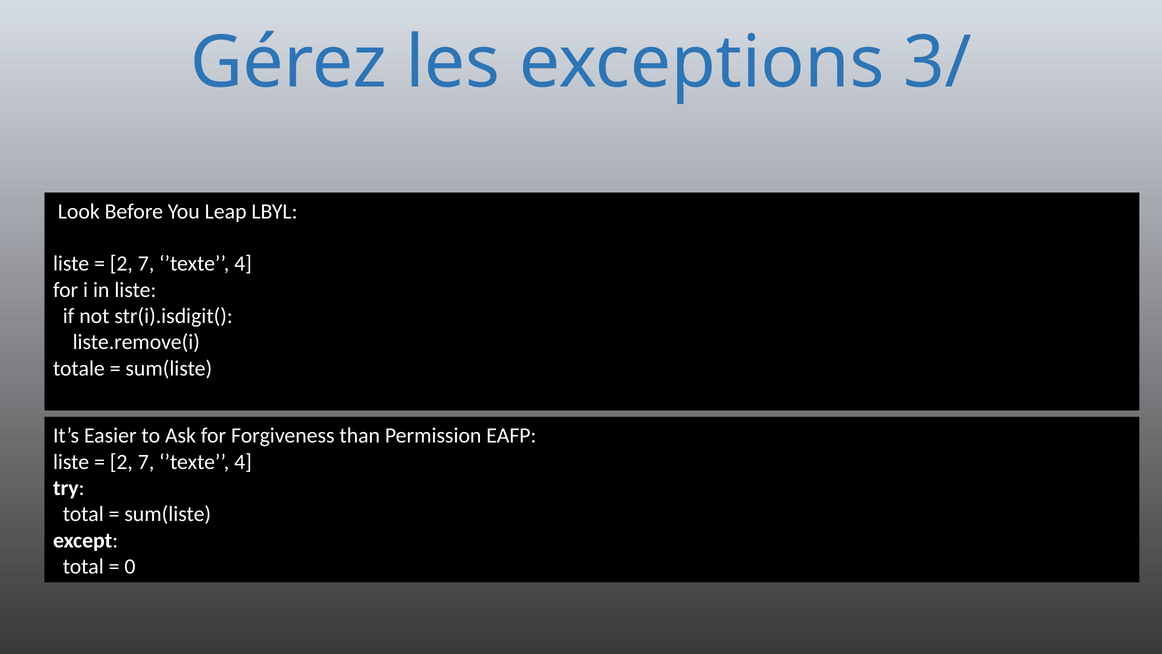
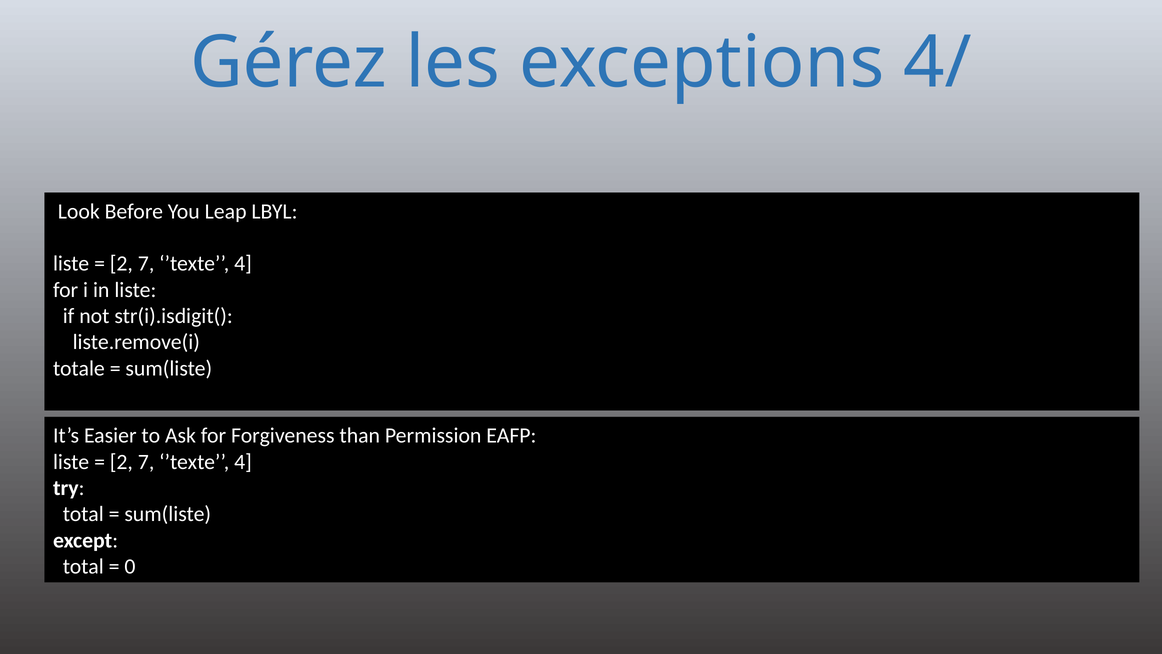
3/: 3/ -> 4/ (938, 63)
